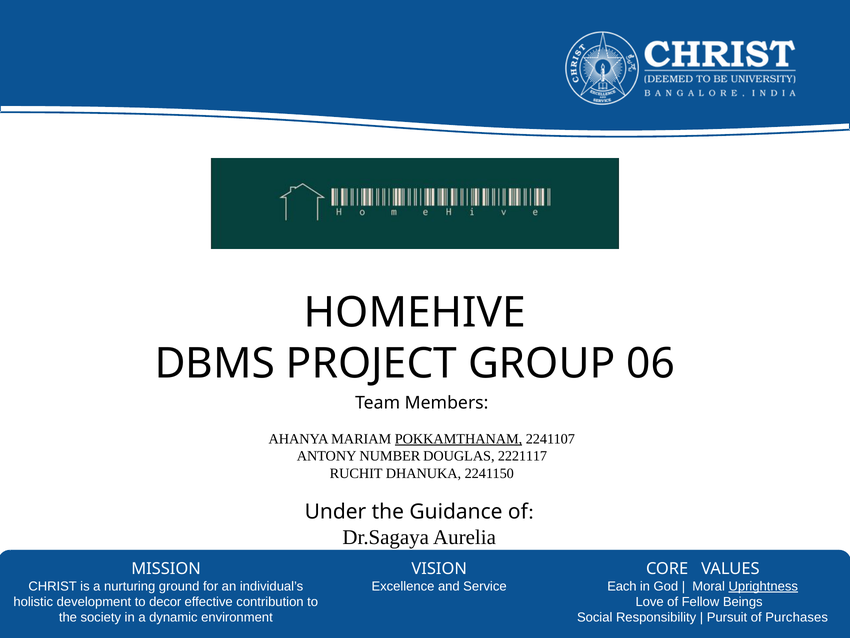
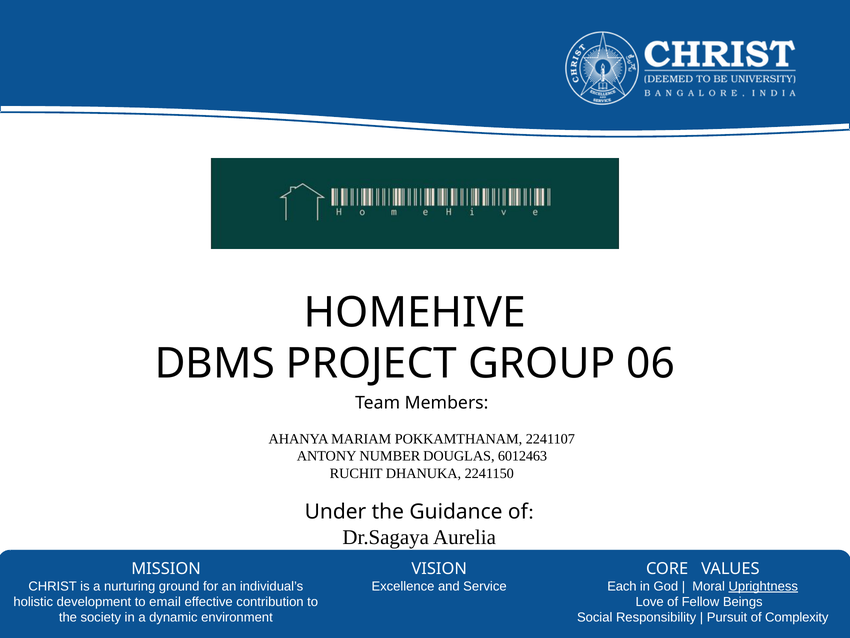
POKKAMTHANAM underline: present -> none (459, 439)
2221117: 2221117 -> 6012463 (522, 456)
decor: decor -> email (165, 601)
Purchases: Purchases -> Complexity (797, 617)
